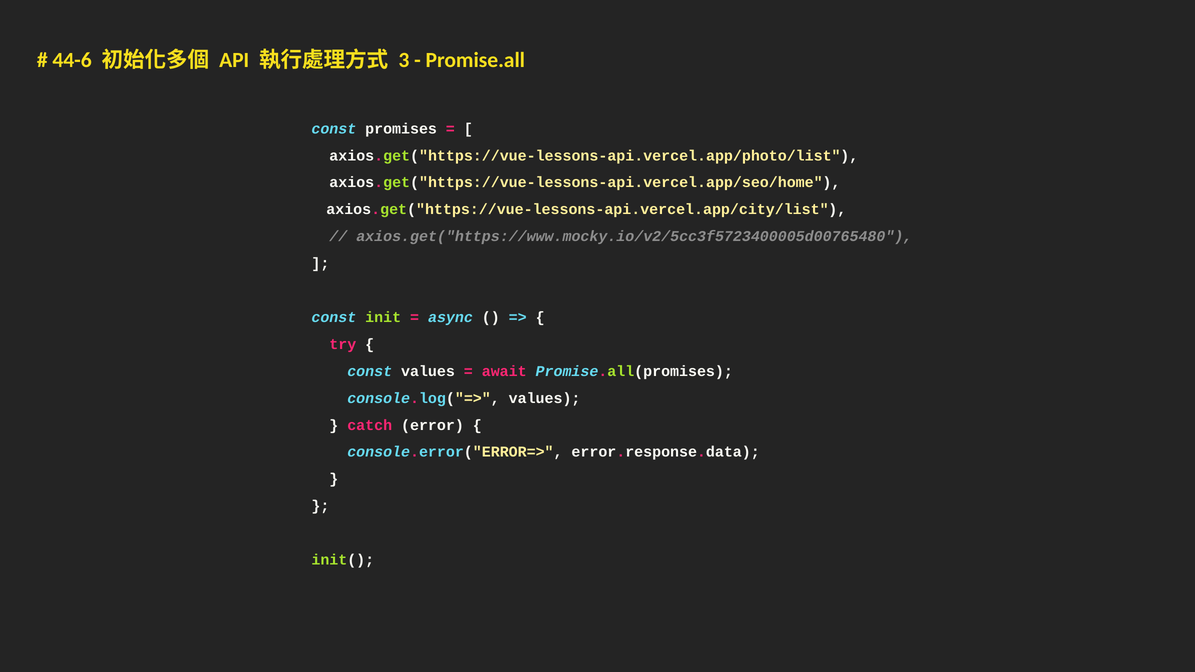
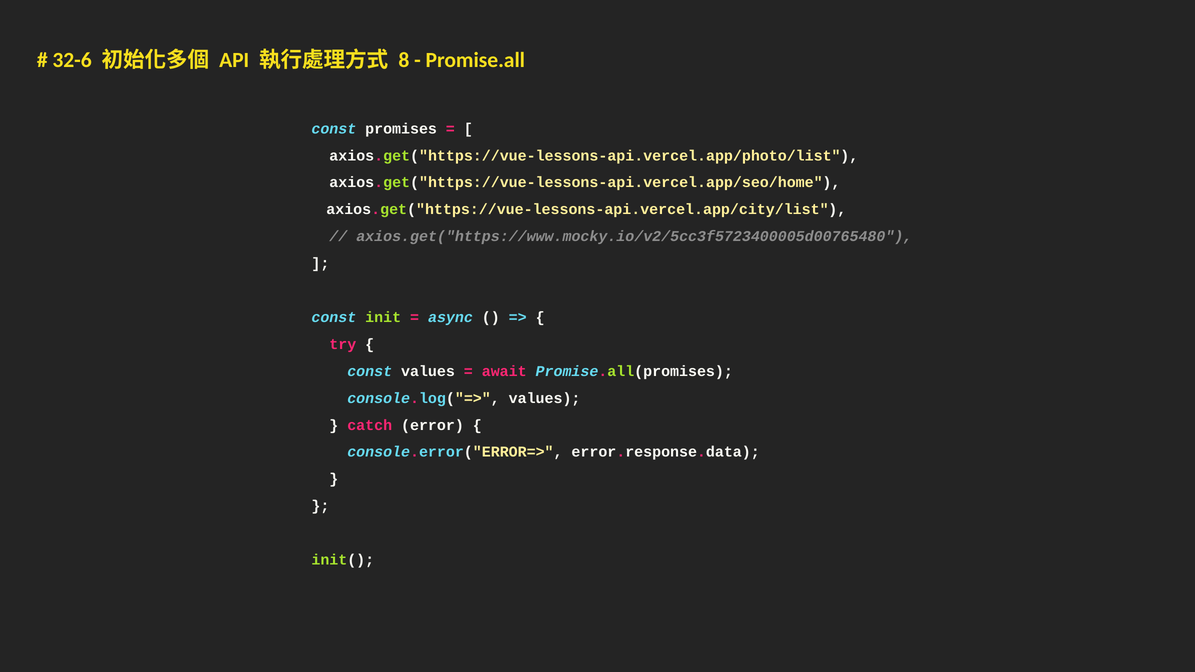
44-6: 44-6 -> 32-6 (72, 60)
3: 3 -> 8 (404, 60)
